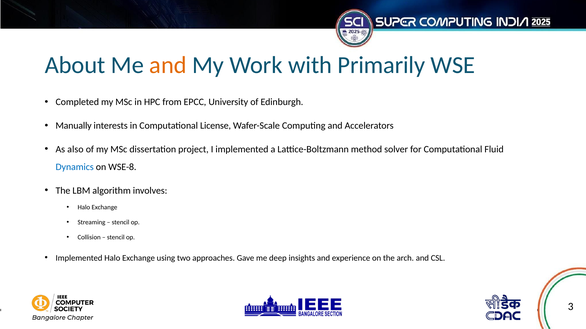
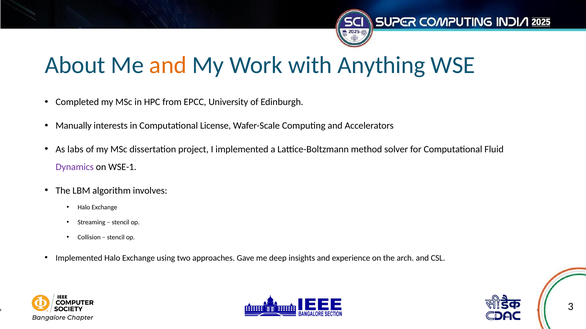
Primarily: Primarily -> Anything (381, 65)
also: also -> labs (75, 150)
Dynamics colour: blue -> purple (75, 167)
WSE-8: WSE-8 -> WSE-1 (122, 167)
